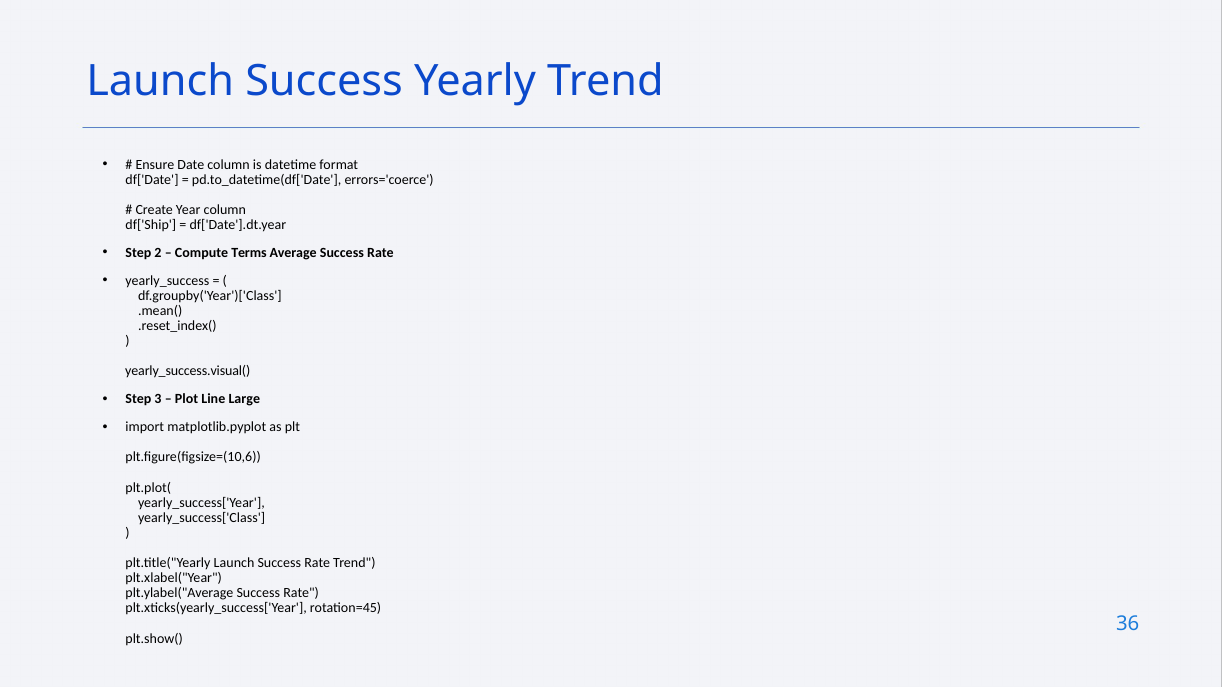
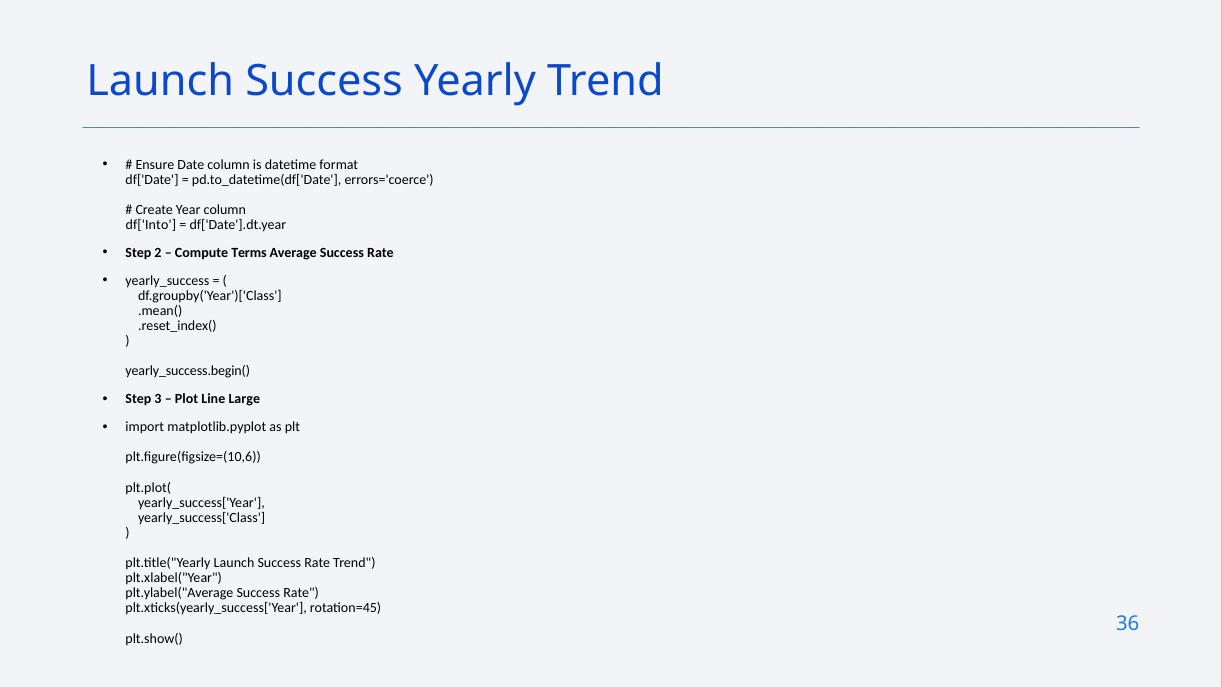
df['Ship: df['Ship -> df['Into (151, 225)
yearly_success.visual(: yearly_success.visual( -> yearly_success.begin( (188, 372)
